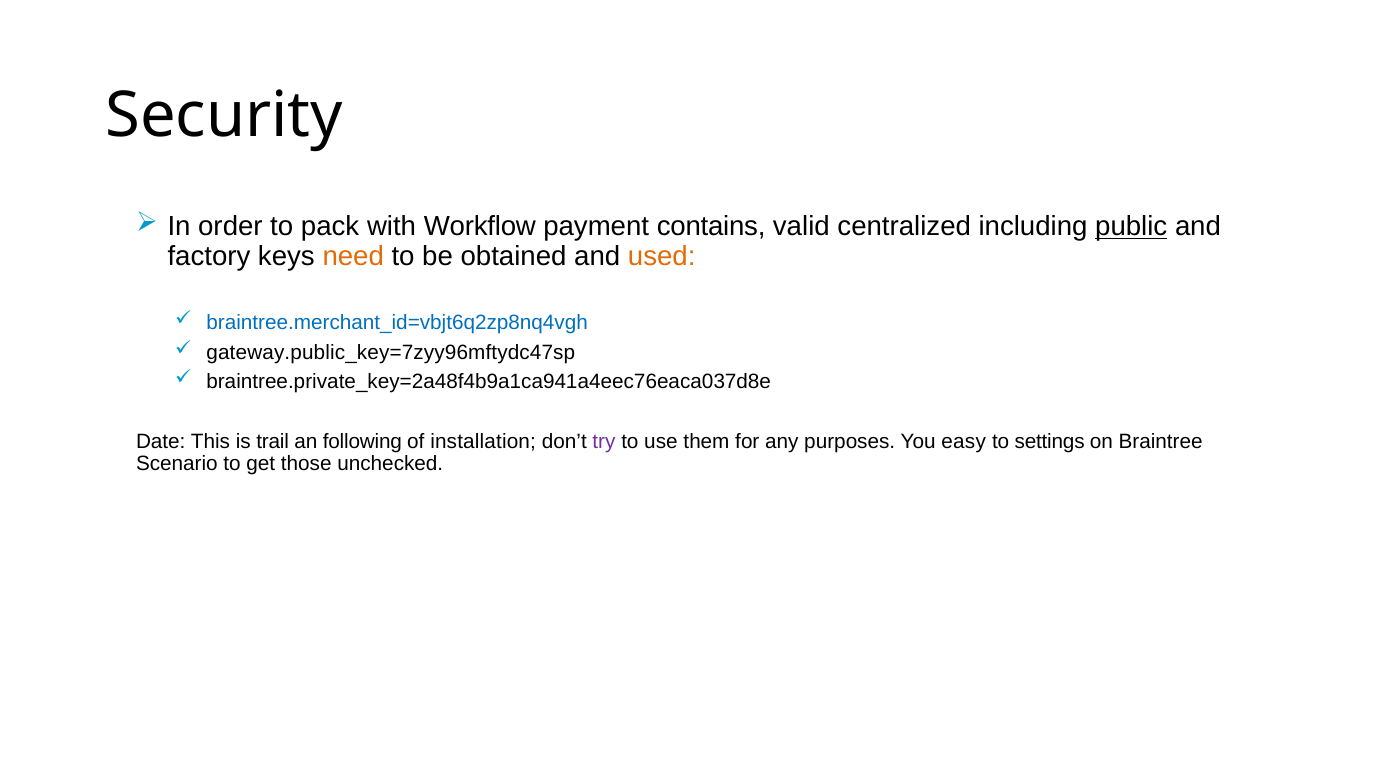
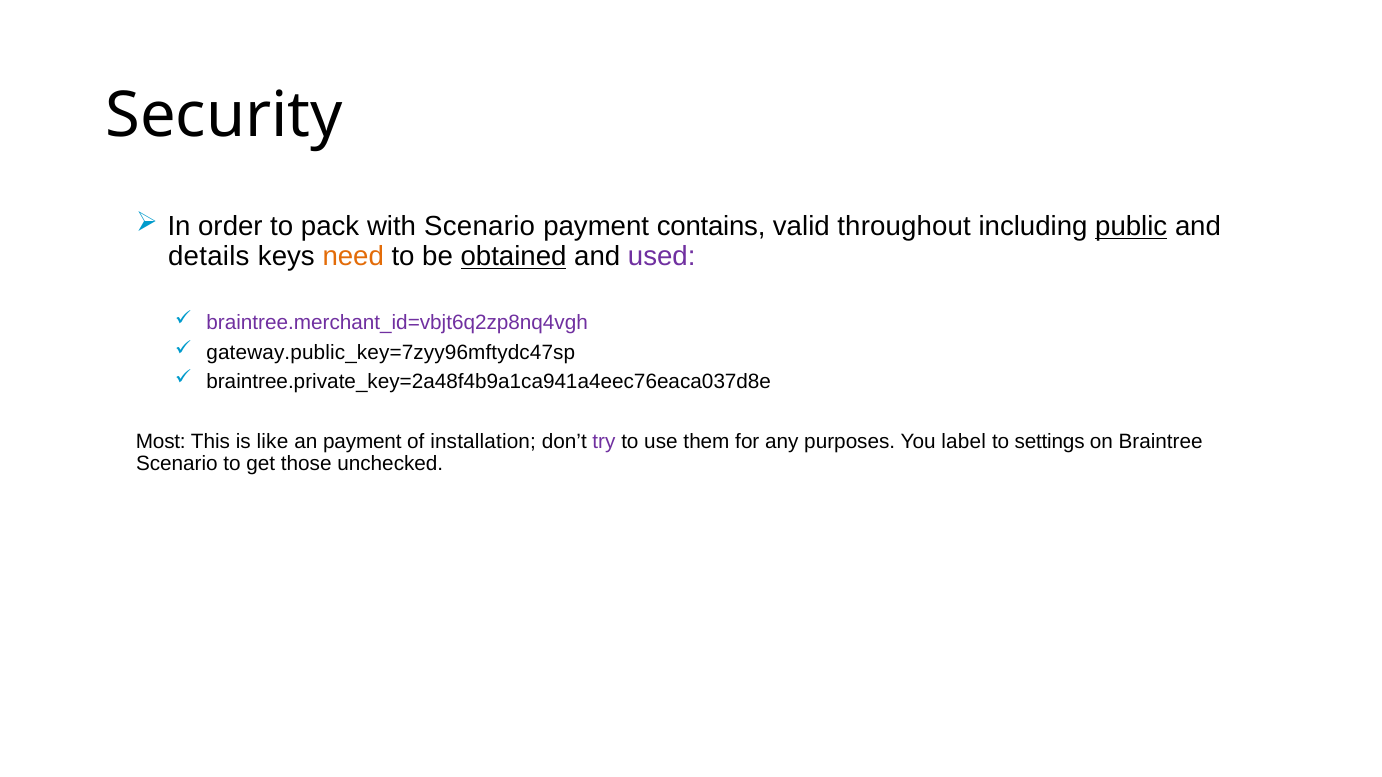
with Workflow: Workflow -> Scenario (480, 227)
centralized: centralized -> throughout (904, 227)
factory: factory -> details (209, 257)
obtained underline: none -> present (514, 257)
used colour: orange -> purple (662, 257)
braintree.merchant_id=vbjt6q2zp8nq4vgh colour: blue -> purple (397, 323)
Date: Date -> Most (161, 442)
trail: trail -> like (272, 442)
an following: following -> payment (362, 442)
easy: easy -> label (964, 442)
